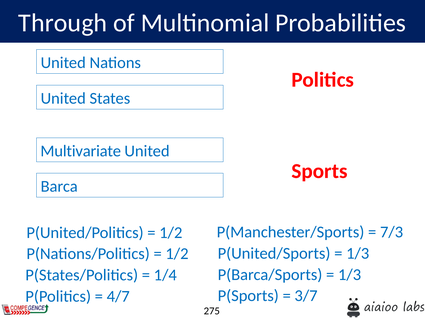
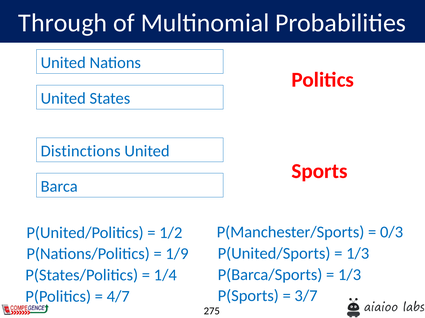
Multivariate: Multivariate -> Distinctions (81, 151)
7/3: 7/3 -> 0/3 (392, 233)
1/2: 1/2 -> 1/9 (177, 254)
